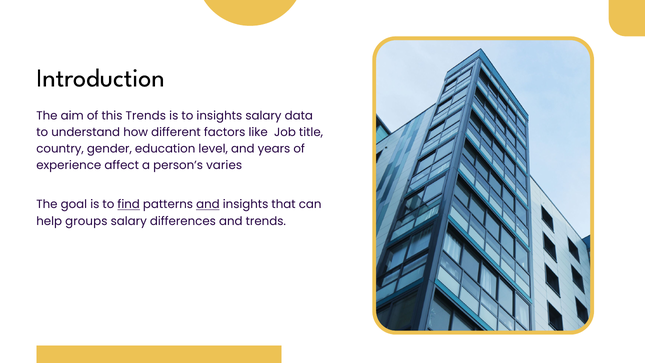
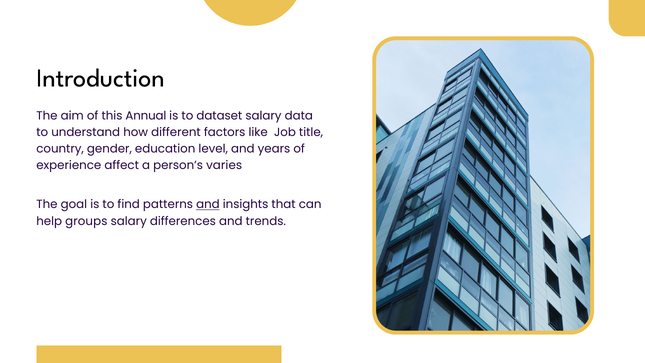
this Trends: Trends -> Annual (146, 116)
to insights: insights -> dataset (219, 116)
find underline: present -> none (129, 204)
